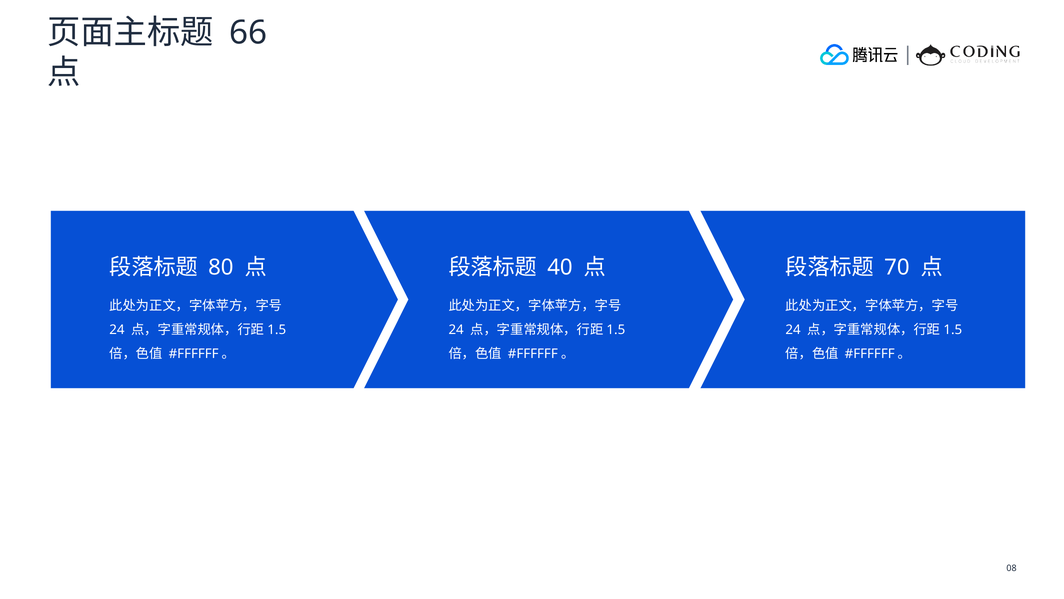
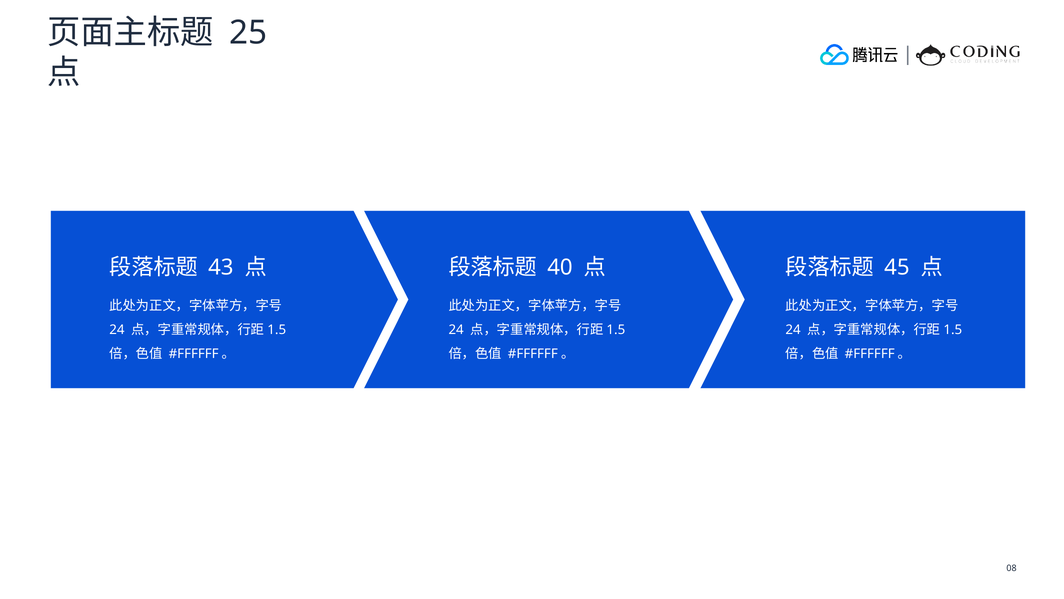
66: 66 -> 25 (248, 33)
80: 80 -> 43 (221, 267)
70: 70 -> 45 (897, 267)
